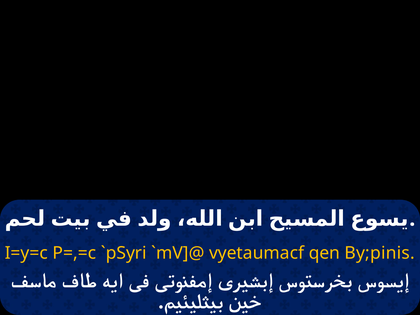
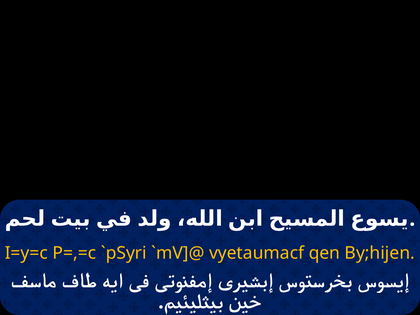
By;pinis: By;pinis -> By;hijen (380, 253)
